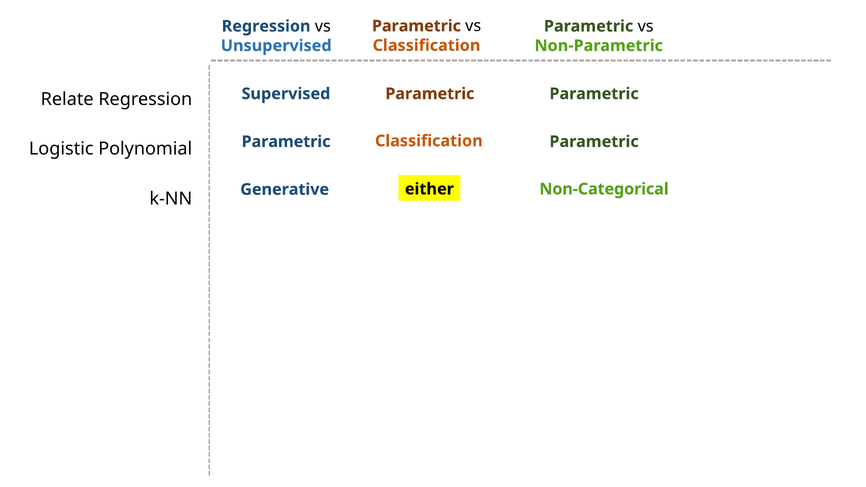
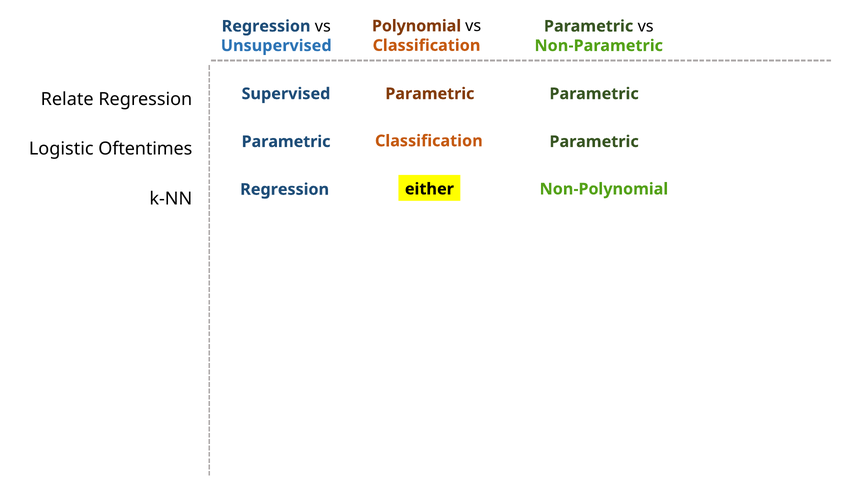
Parametric: Parametric -> Polynomial (416, 26)
Polynomial: Polynomial -> Oftentimes (145, 149)
Generative: Generative -> Regression (285, 189)
Non-Categorical: Non-Categorical -> Non-Polynomial (604, 189)
